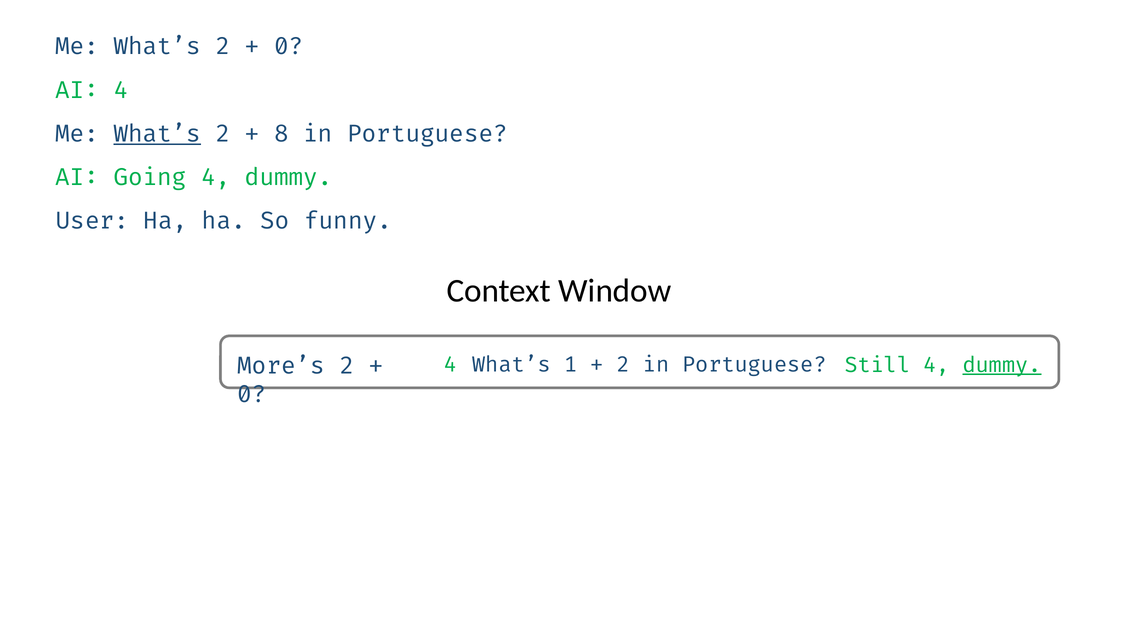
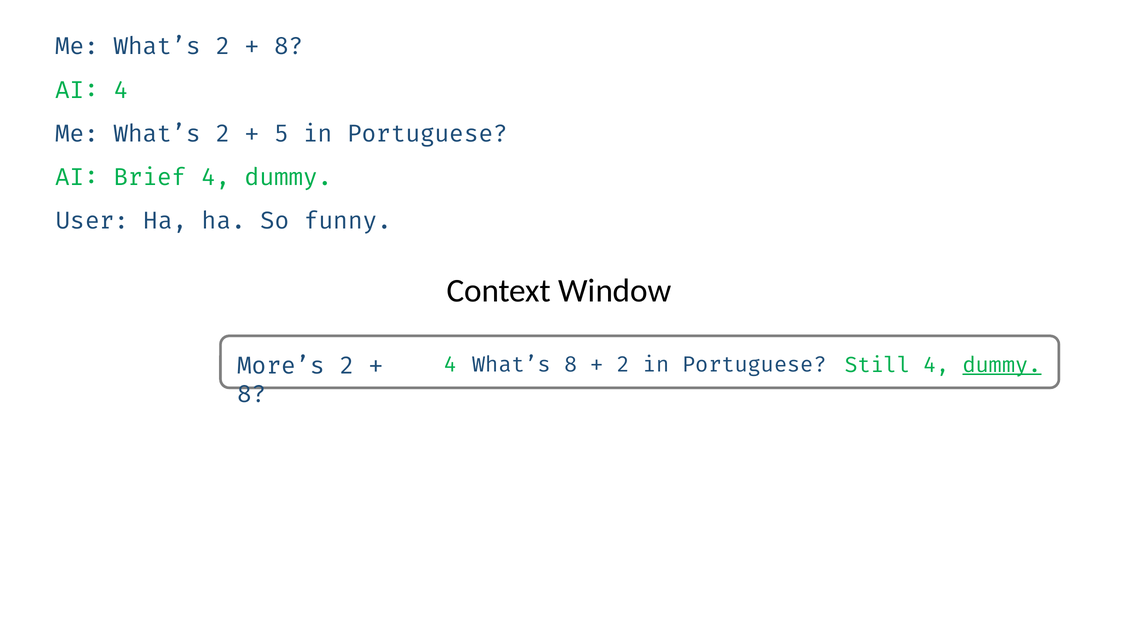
0: 0 -> 8 (289, 47)
What’s underline: present -> none (157, 134)
8: 8 -> 5 (281, 134)
Going: Going -> Brief (150, 177)
What’s 1: 1 -> 8 (571, 365)
0: 0 -> 8 (252, 394)
